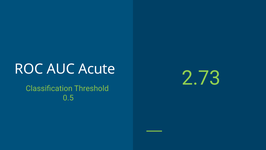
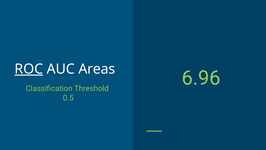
ROC underline: none -> present (29, 69)
Acute: Acute -> Areas (97, 69)
2.73: 2.73 -> 6.96 (201, 78)
